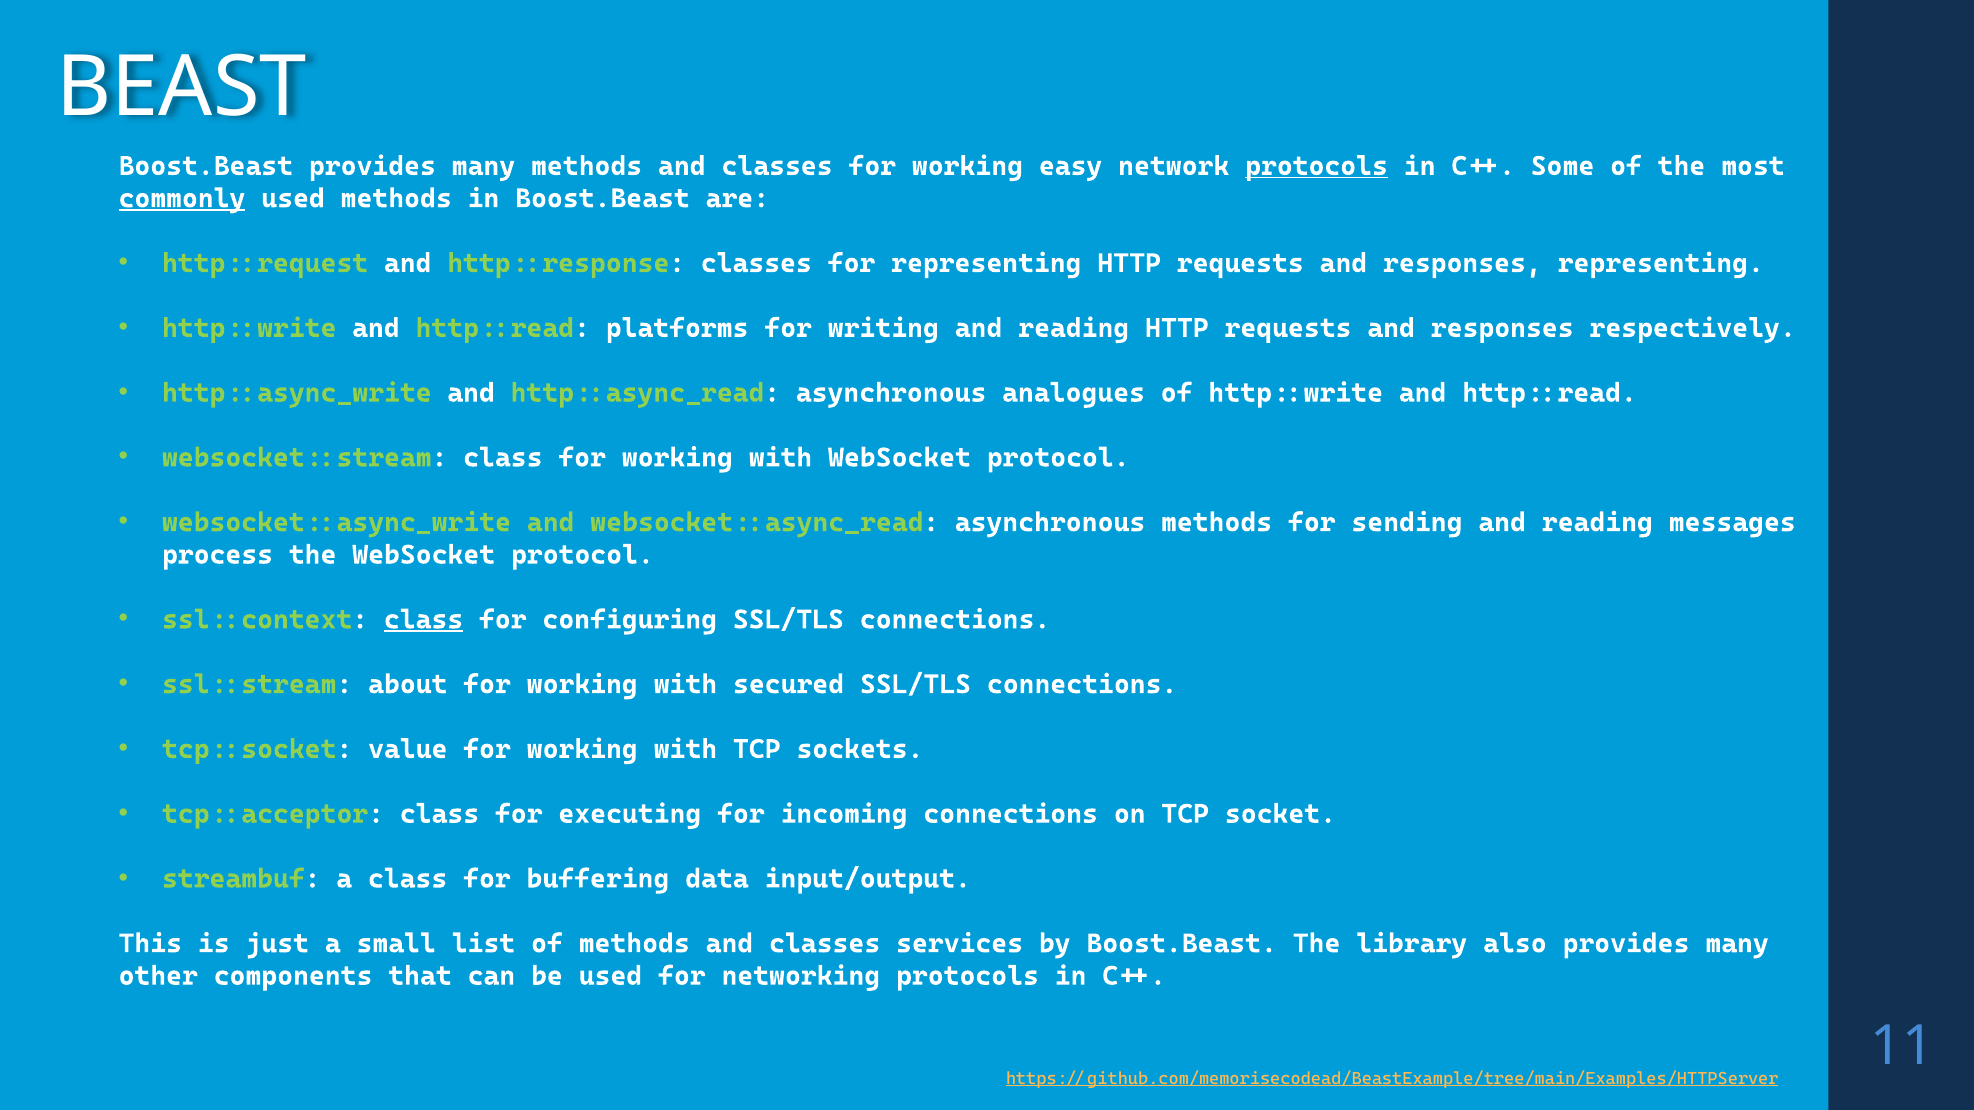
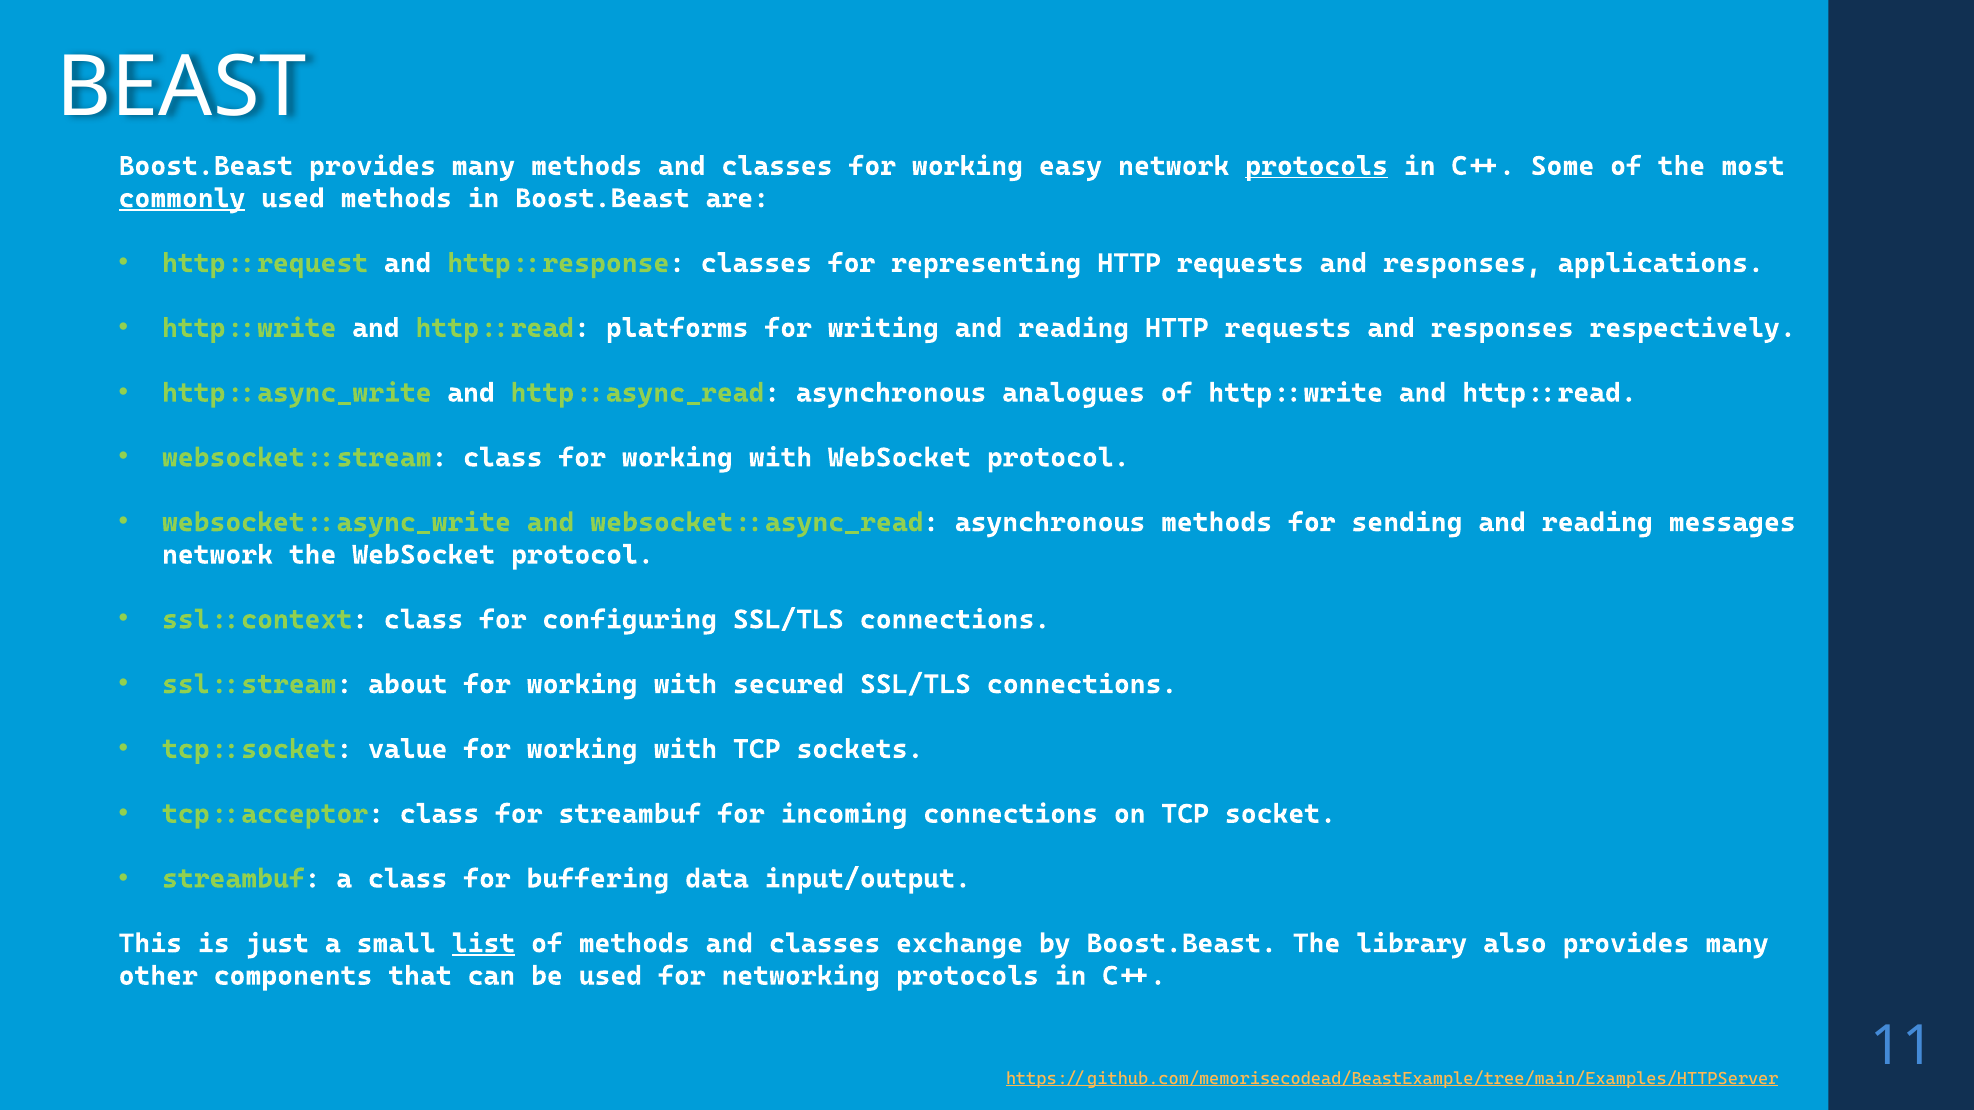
responses representing: representing -> applications (1661, 263)
process: process -> network (217, 555)
class underline: present -> none (424, 620)
for executing: executing -> streambuf (630, 814)
list underline: none -> present (483, 944)
services: services -> exchange (960, 944)
